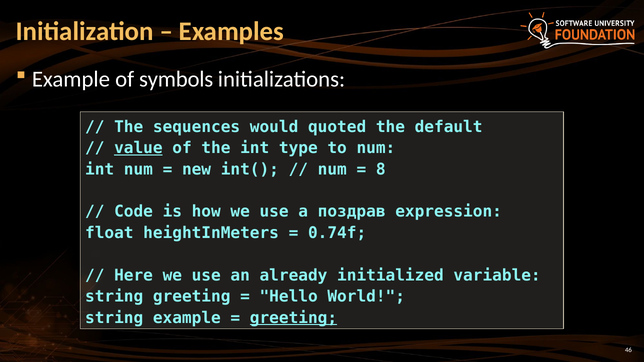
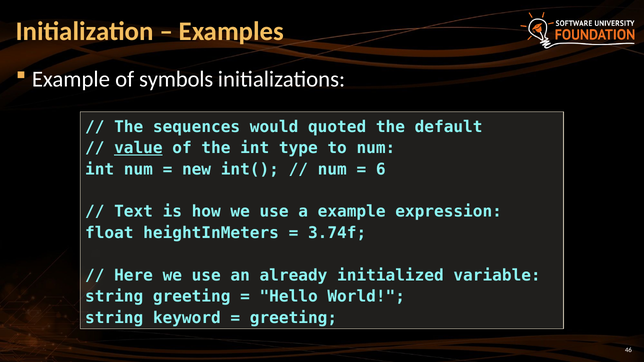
8: 8 -> 6 (381, 169)
Code: Code -> Text (134, 212)
a поздрав: поздрав -> example (352, 212)
0.74f: 0.74f -> 3.74f (337, 233)
string example: example -> keyword (187, 318)
greeting underline: present -> none (293, 318)
